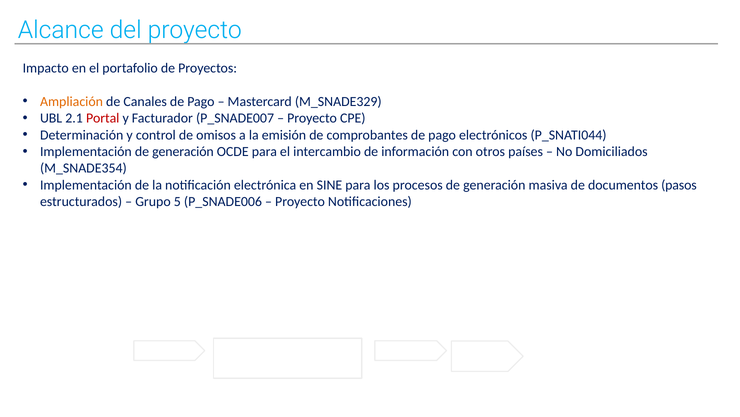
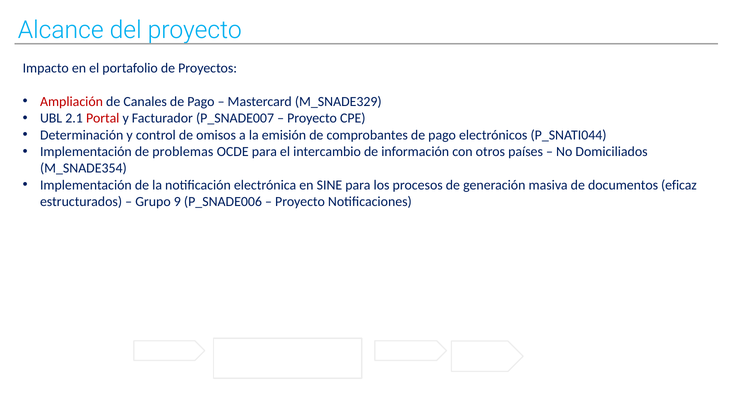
Ampliación colour: orange -> red (72, 101)
Implementación de generación: generación -> problemas (183, 151)
pasos: pasos -> eficaz (679, 185)
5: 5 -> 9 (177, 201)
